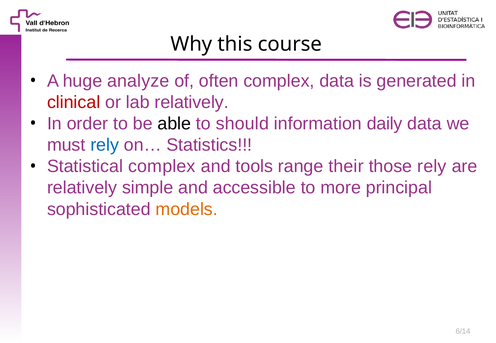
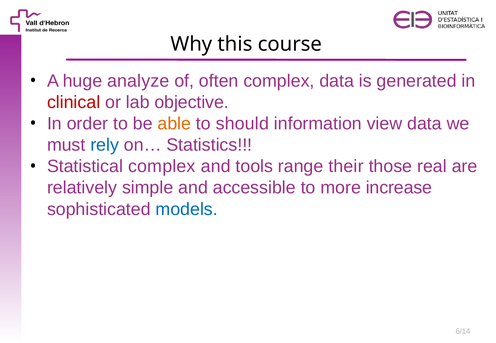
lab relatively: relatively -> objective (192, 102)
able colour: black -> orange (174, 124)
daily: daily -> view (385, 124)
those rely: rely -> real (432, 167)
principal: principal -> increase (399, 188)
models colour: orange -> blue (187, 209)
